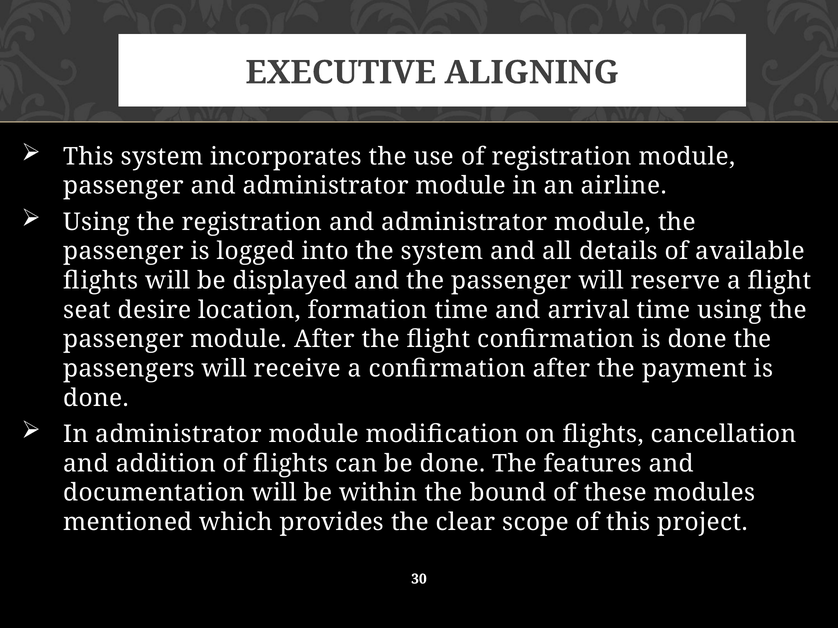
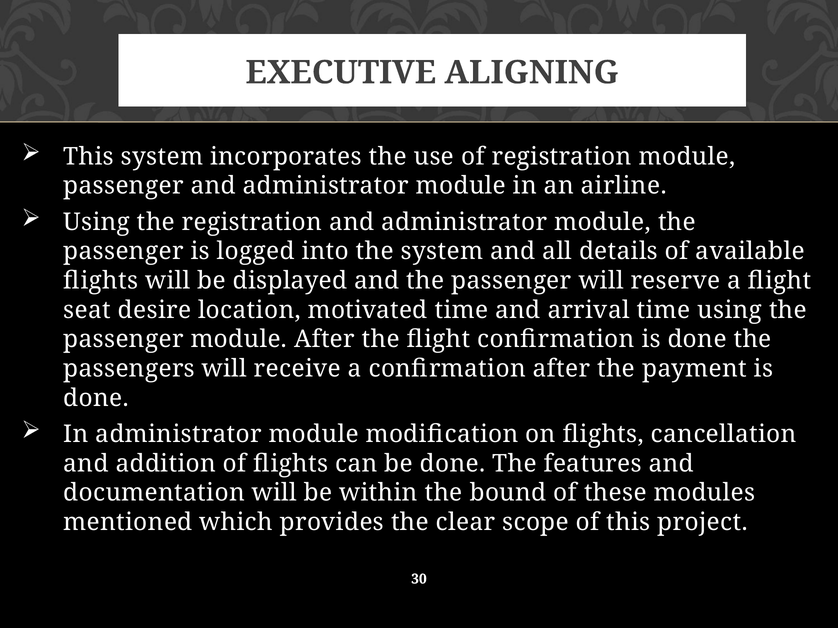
formation: formation -> motivated (368, 310)
